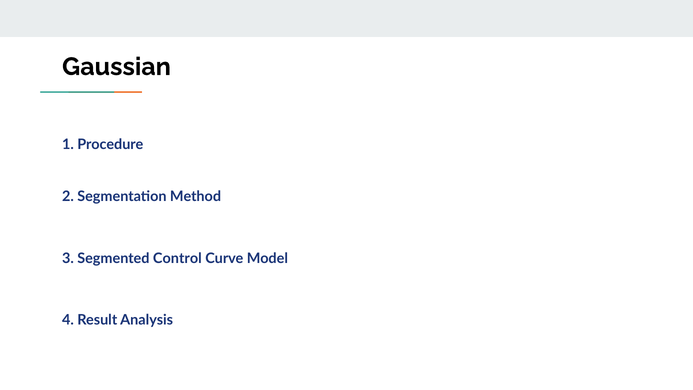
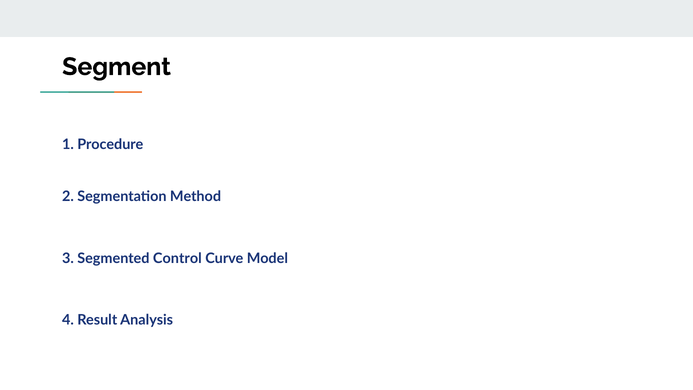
Gaussian: Gaussian -> Segment (116, 67)
